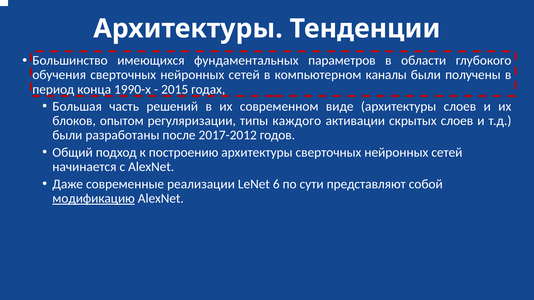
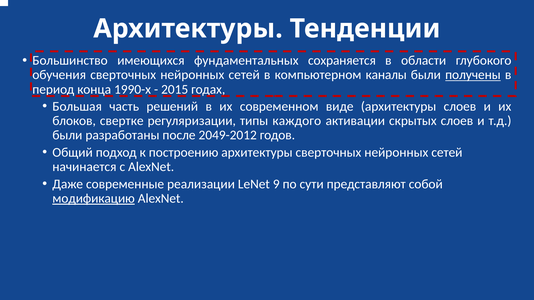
параметров: параметров -> сохраняется (342, 61)
получены underline: none -> present (473, 75)
опытом: опытом -> свертке (122, 121)
2017-2012: 2017-2012 -> 2049-2012 (228, 135)
6: 6 -> 9 (276, 184)
